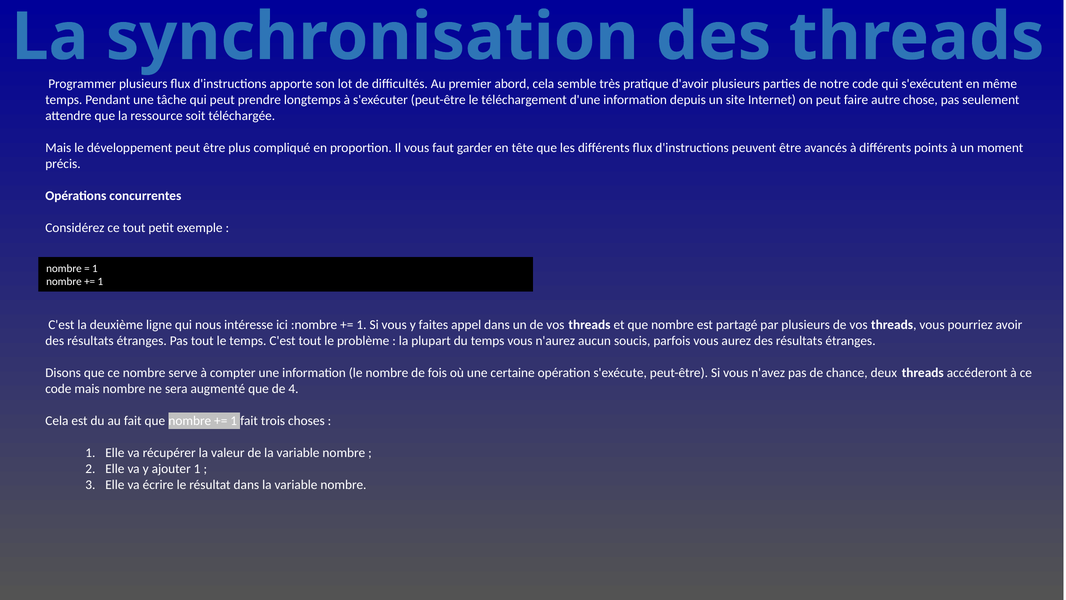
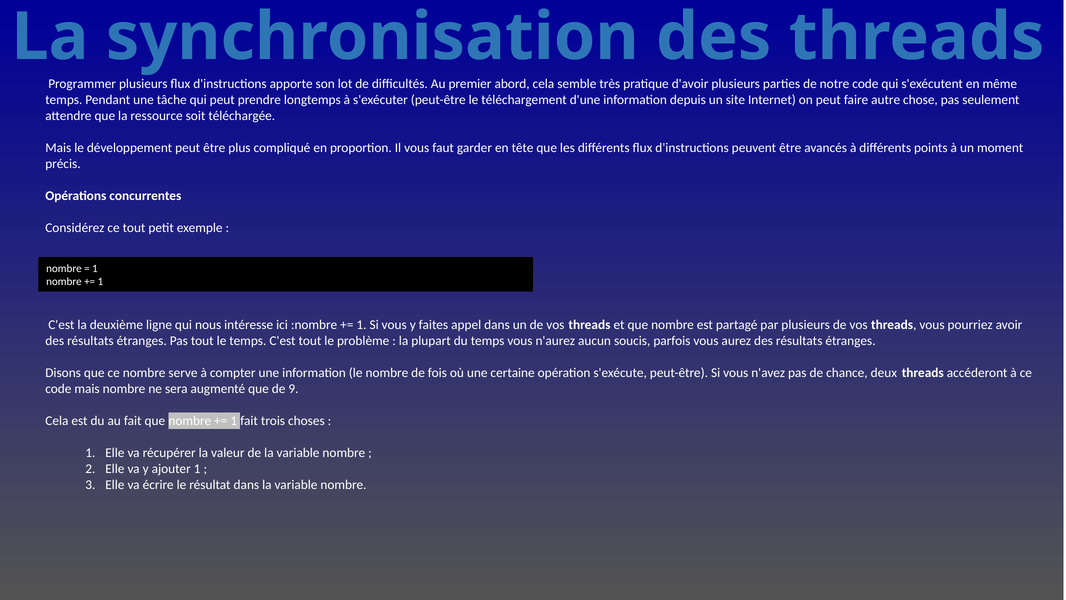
4: 4 -> 9 (293, 389)
